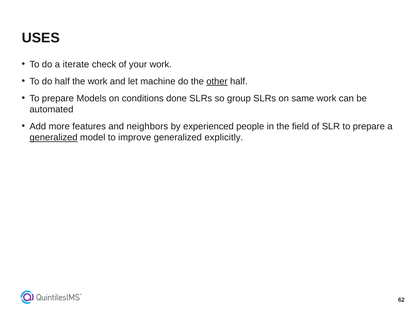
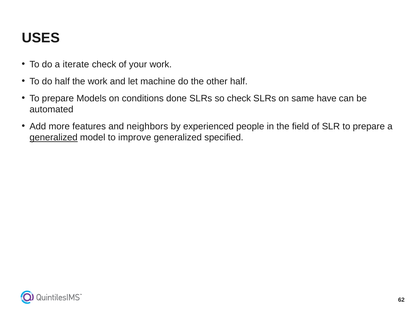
other underline: present -> none (217, 81)
so group: group -> check (239, 98)
same work: work -> have (327, 98)
explicitly: explicitly -> specified (224, 138)
